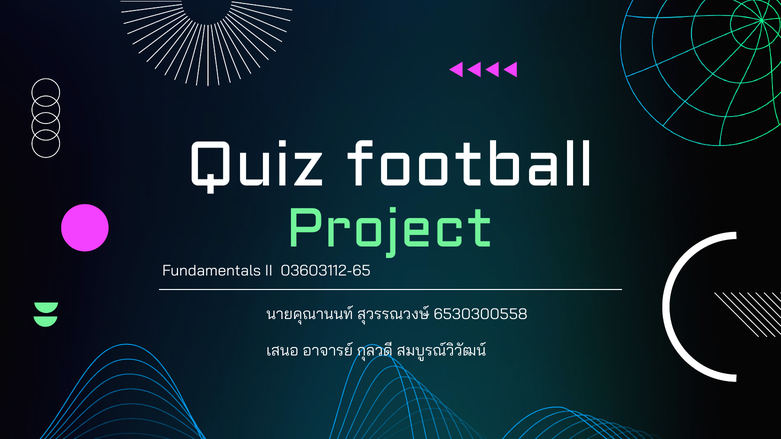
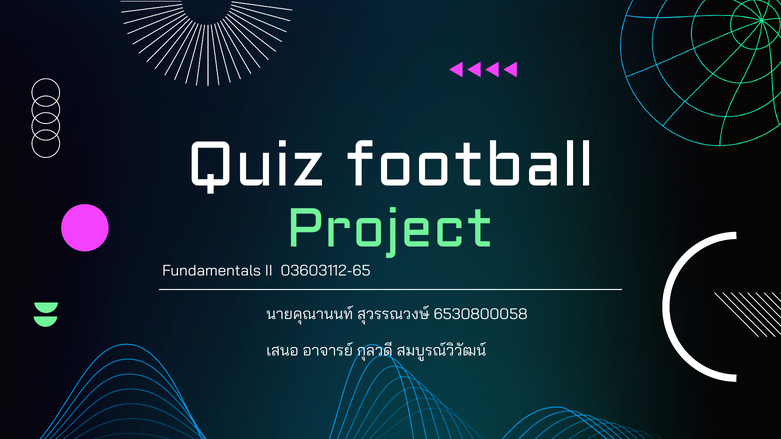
6530300558: 6530300558 -> 6530800058 (481, 314)
